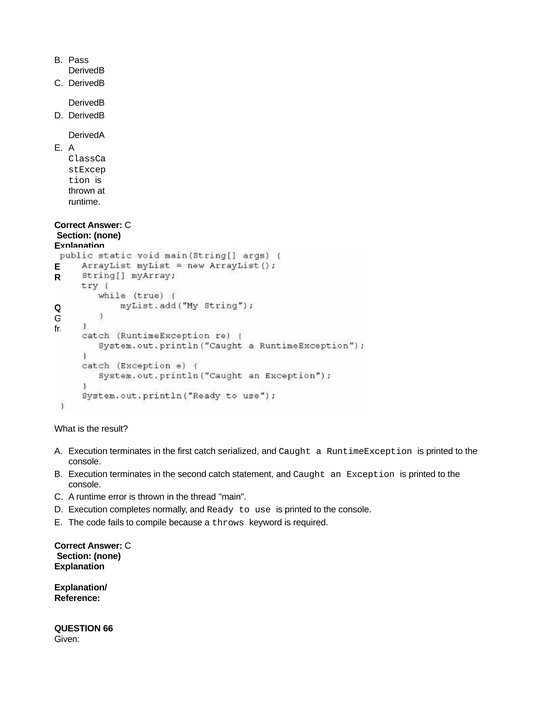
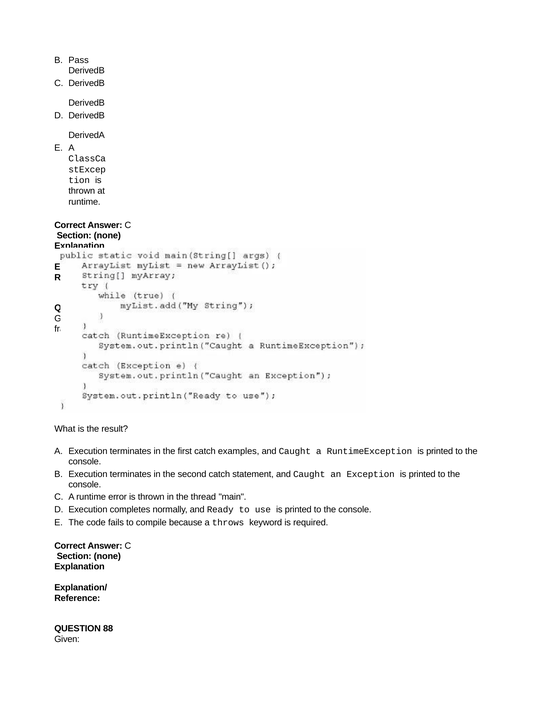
serialized: serialized -> examples (239, 451)
66: 66 -> 88 (108, 629)
